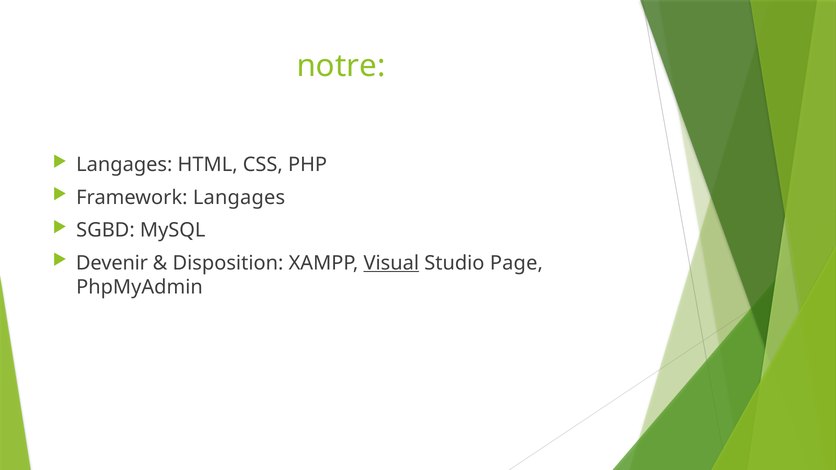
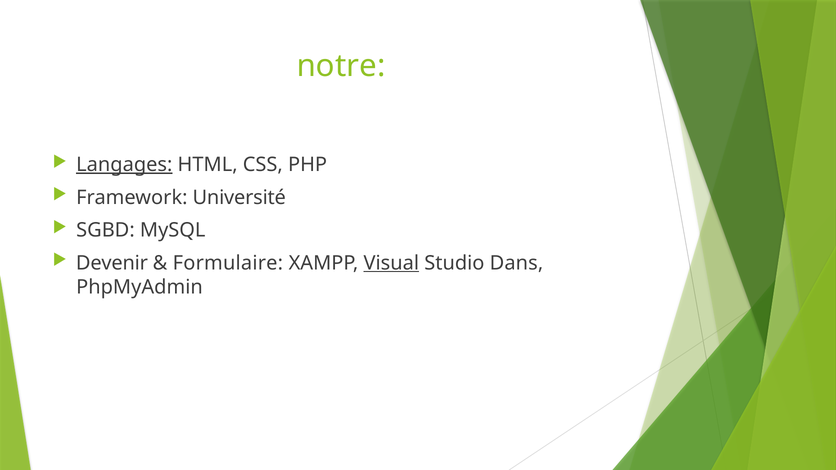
Langages underline: none -> present (124, 165)
Framework Langages: Langages -> Université (239, 198)
Disposition: Disposition -> Formulaire (228, 263)
Page: Page -> Dans (516, 263)
